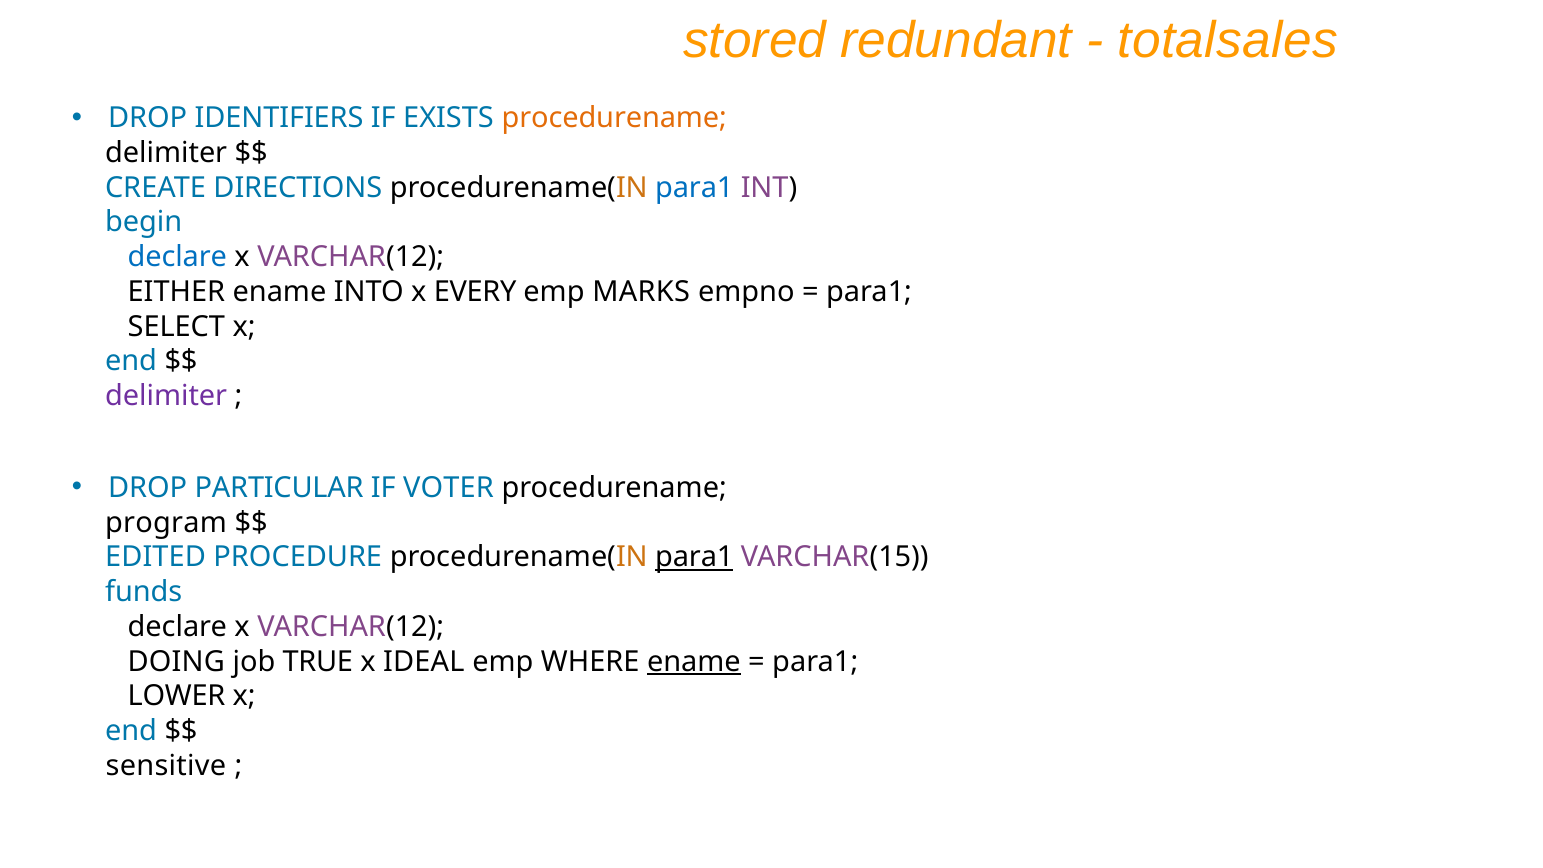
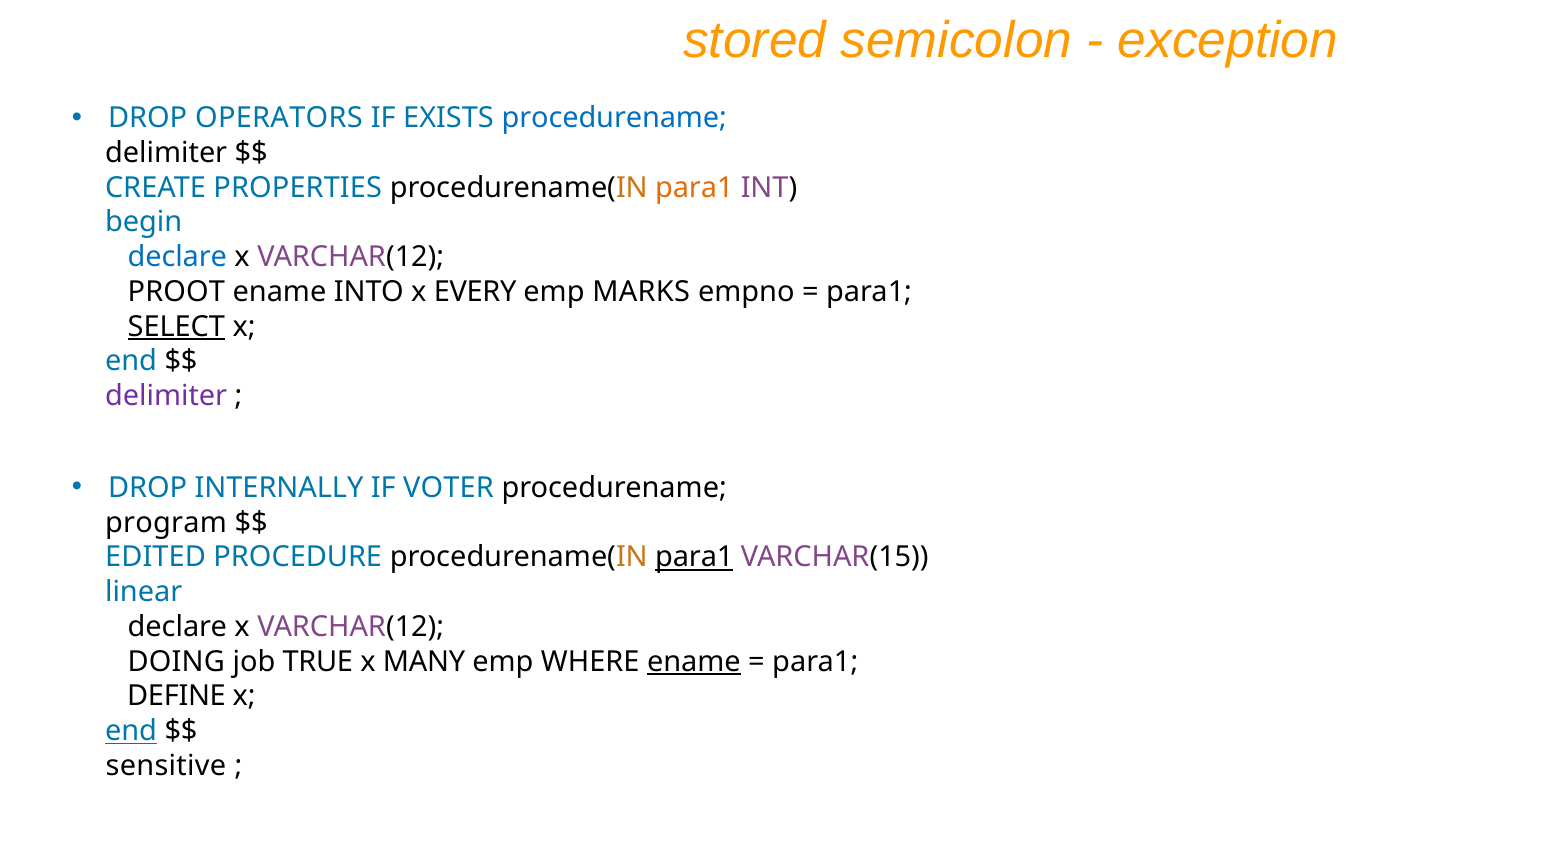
redundant: redundant -> semicolon (956, 40)
totalsales: totalsales -> exception (1228, 40)
IDENTIFIERS: IDENTIFIERS -> OPERATORS (279, 118)
procedurename colour: orange -> blue (614, 118)
DIRECTIONS: DIRECTIONS -> PROPERTIES (298, 188)
para1 colour: blue -> orange (694, 188)
EITHER: EITHER -> PROOT (176, 292)
SELECT underline: none -> present (176, 327)
PARTICULAR: PARTICULAR -> INTERNALLY (279, 488)
funds: funds -> linear (144, 592)
IDEAL: IDEAL -> MANY (424, 662)
LOWER: LOWER -> DEFINE (176, 696)
end underline: none -> present (131, 731)
